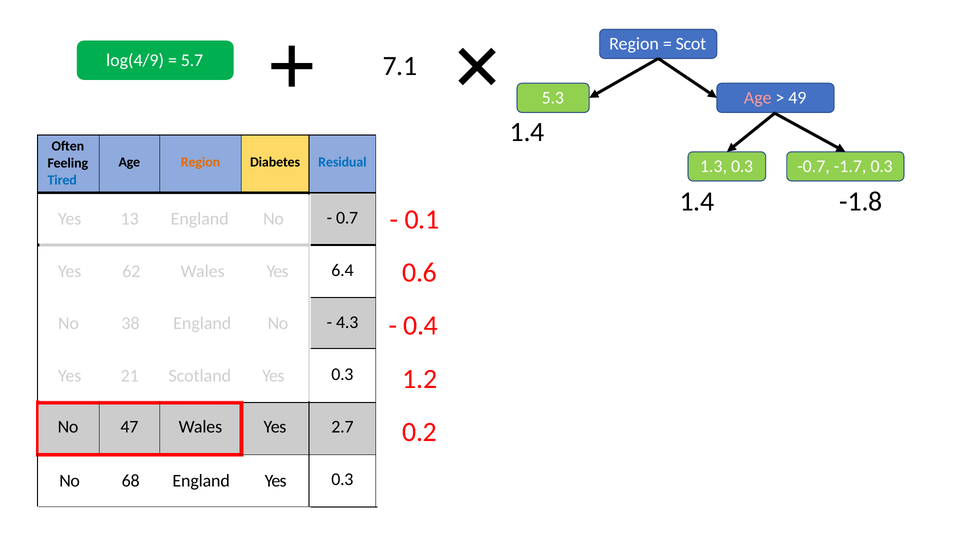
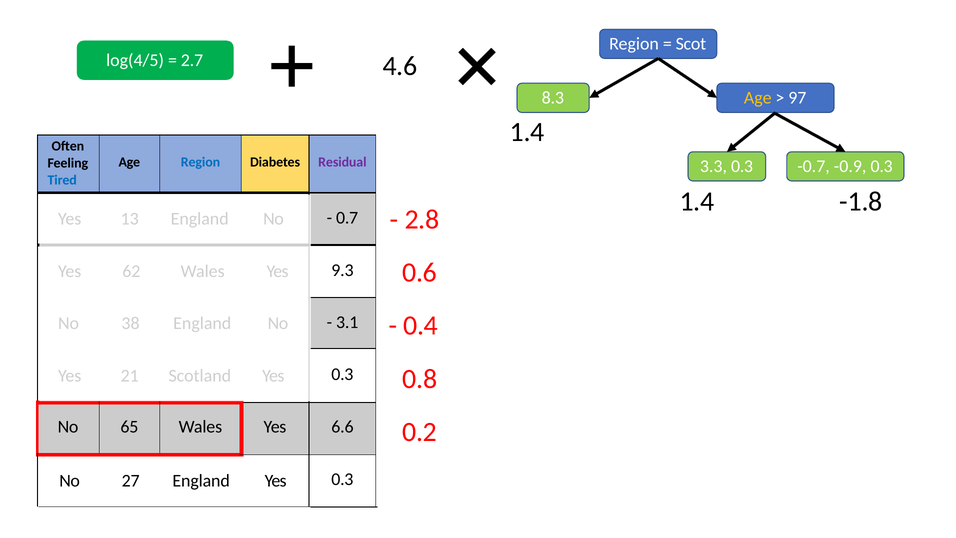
log(4/9: log(4/9 -> log(4/5 (135, 60)
5.7: 5.7 -> 2.7 (192, 60)
7.1: 7.1 -> 4.6 (400, 66)
5.3: 5.3 -> 8.3 (553, 98)
Age colour: pink -> yellow (758, 98)
49: 49 -> 97 (797, 98)
Region colour: orange -> blue (200, 162)
Residual colour: blue -> purple (342, 162)
1.3: 1.3 -> 3.3 (713, 166)
-1.7: -1.7 -> -0.9 (850, 166)
0.1: 0.1 -> 2.8 (422, 219)
6.4: 6.4 -> 9.3 (342, 270)
4.3: 4.3 -> 3.1 (347, 322)
1.2: 1.2 -> 0.8 (420, 379)
47: 47 -> 65 (129, 427)
2.7: 2.7 -> 6.6 (342, 426)
68: 68 -> 27 (131, 480)
